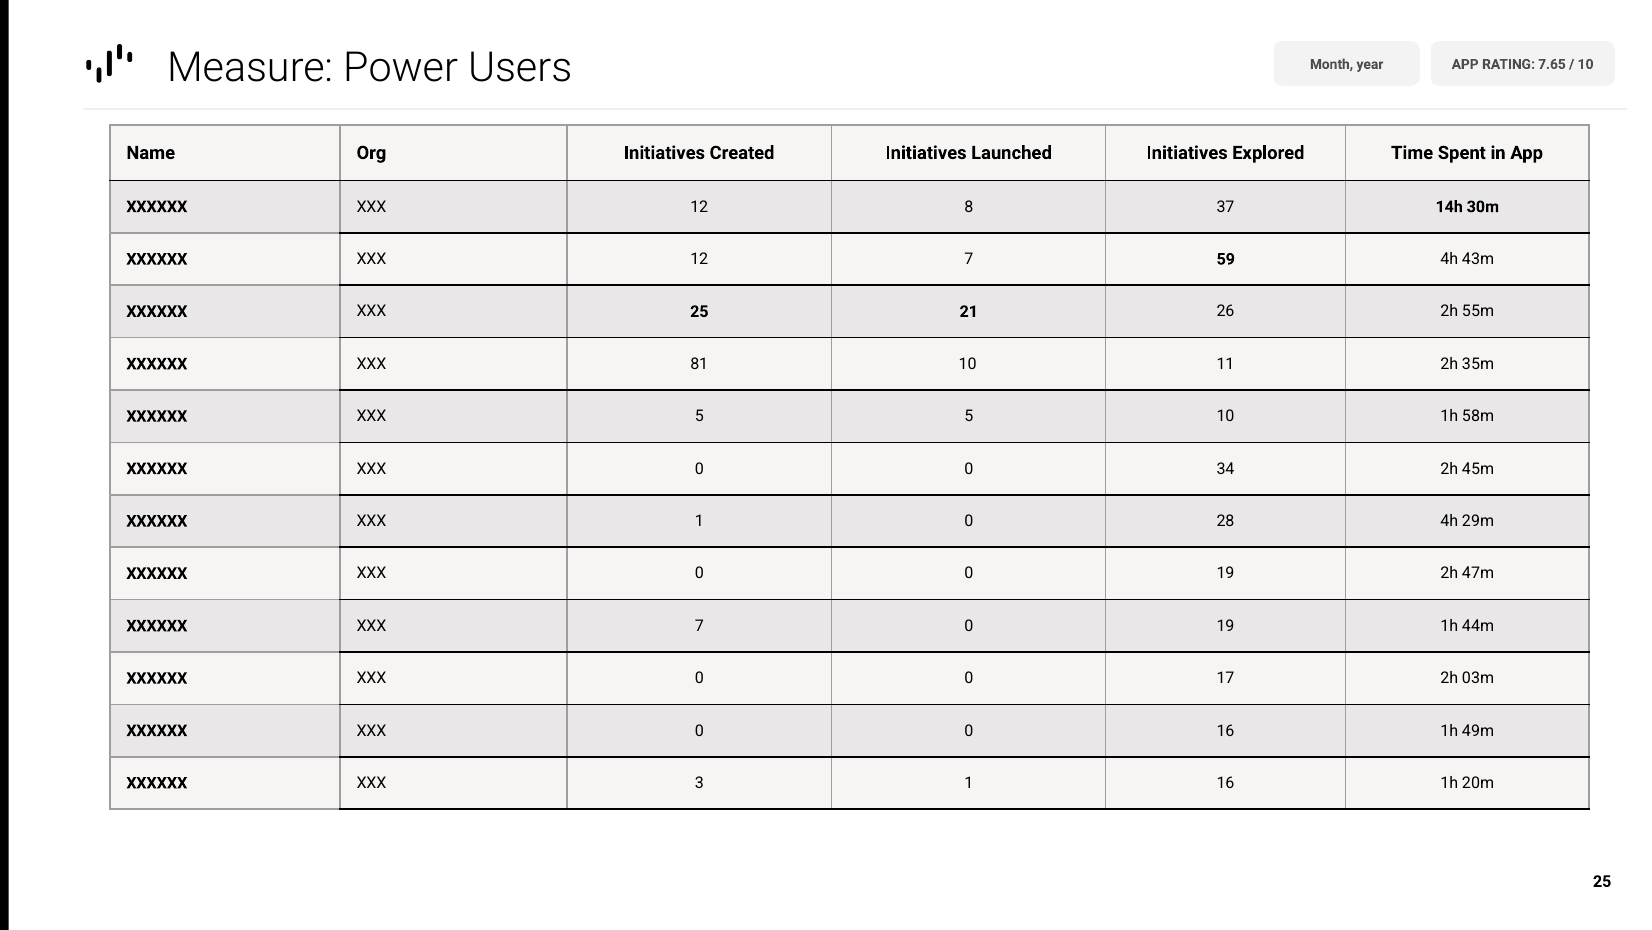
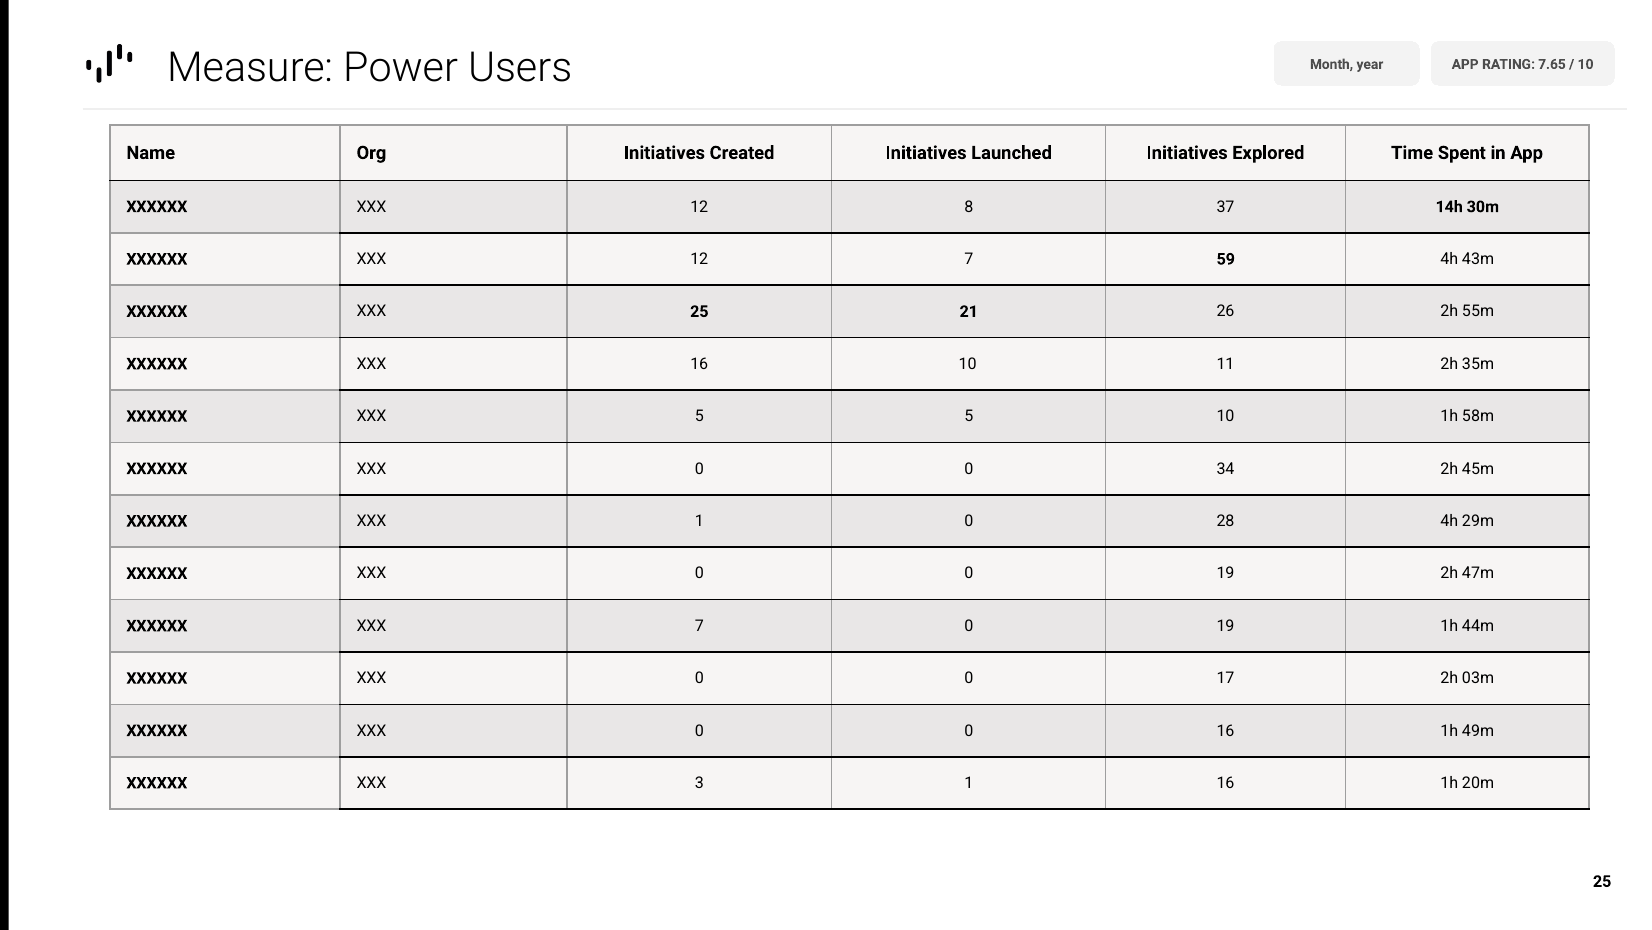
XXX 81: 81 -> 16 (699, 364)
